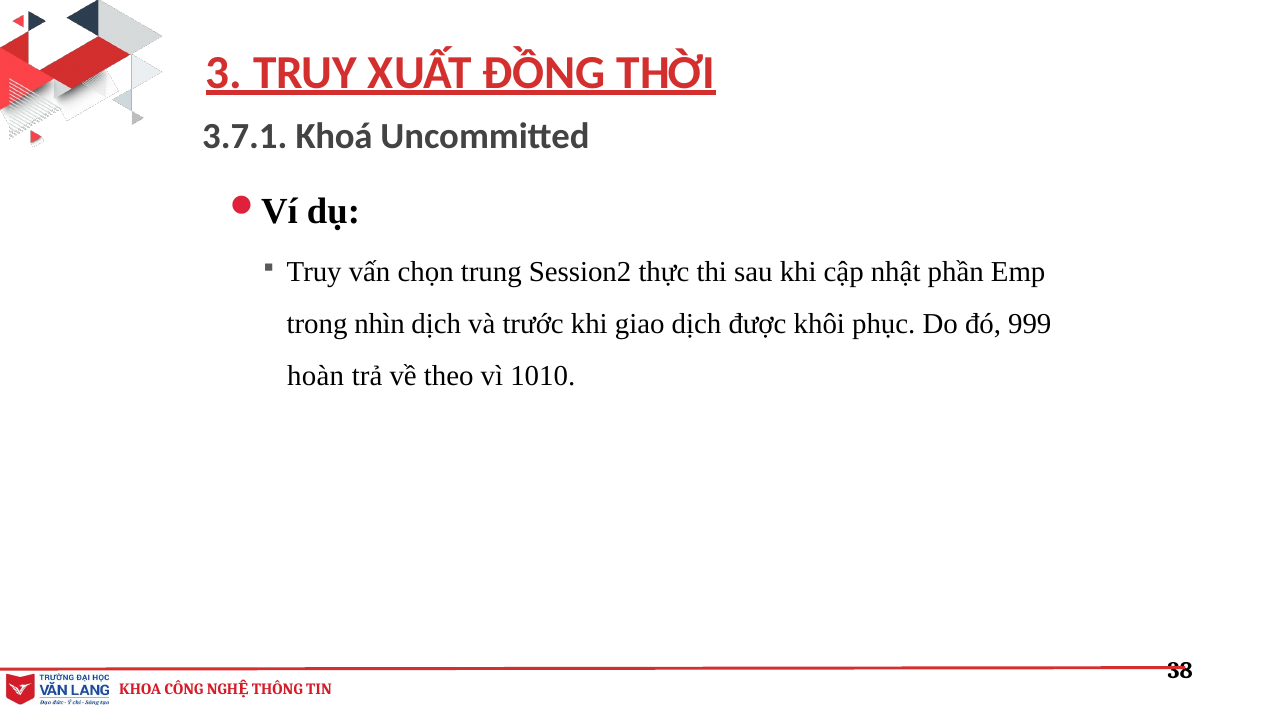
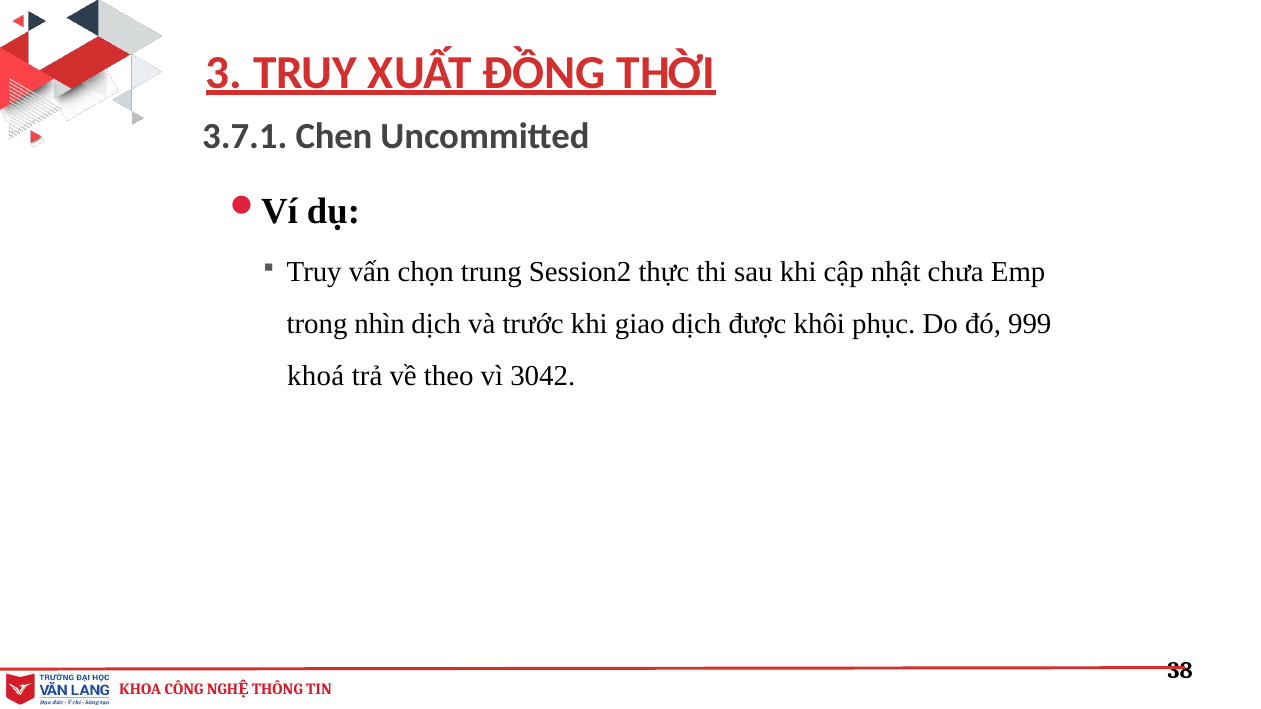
Khoá: Khoá -> Chen (334, 136)
phần: phần -> chưa (956, 272)
hoàn: hoàn -> khoá (316, 376)
1010: 1010 -> 3042 (543, 376)
